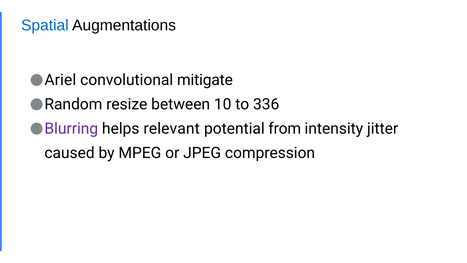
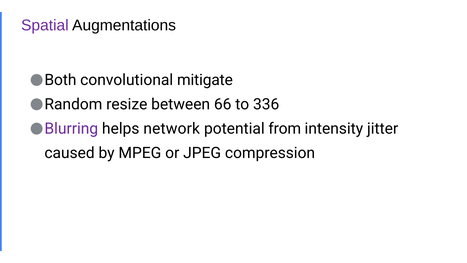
Spatial colour: blue -> purple (45, 25)
Ariel: Ariel -> Both (60, 80)
10: 10 -> 66 (223, 104)
relevant: relevant -> network (172, 128)
